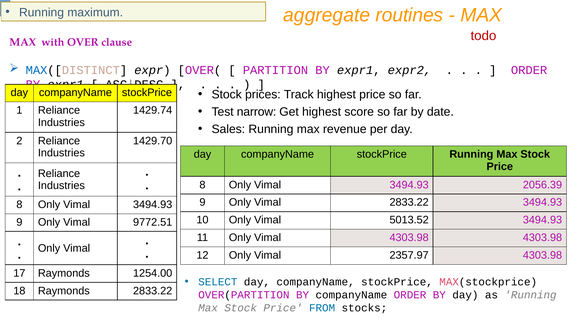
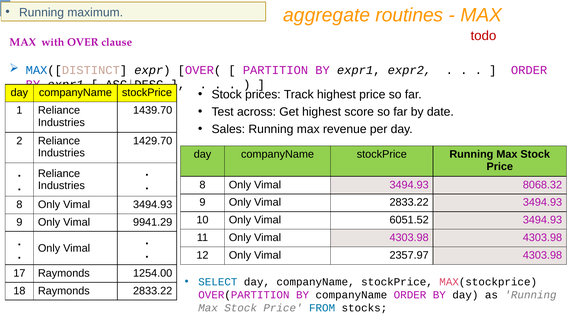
1429.74: 1429.74 -> 1439.70 (153, 110)
narrow: narrow -> across (256, 112)
2056.39: 2056.39 -> 8068.32 (542, 185)
5013.52: 5013.52 -> 6051.52 (409, 220)
9772.51: 9772.51 -> 9941.29 (153, 222)
